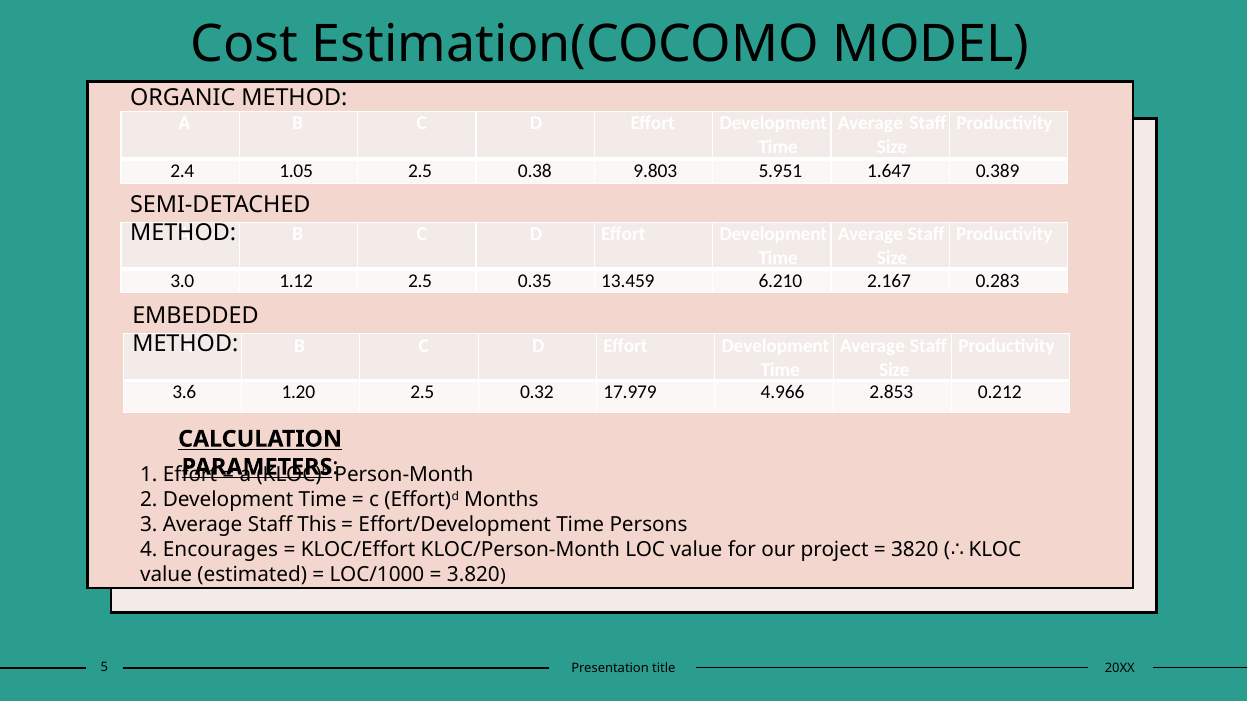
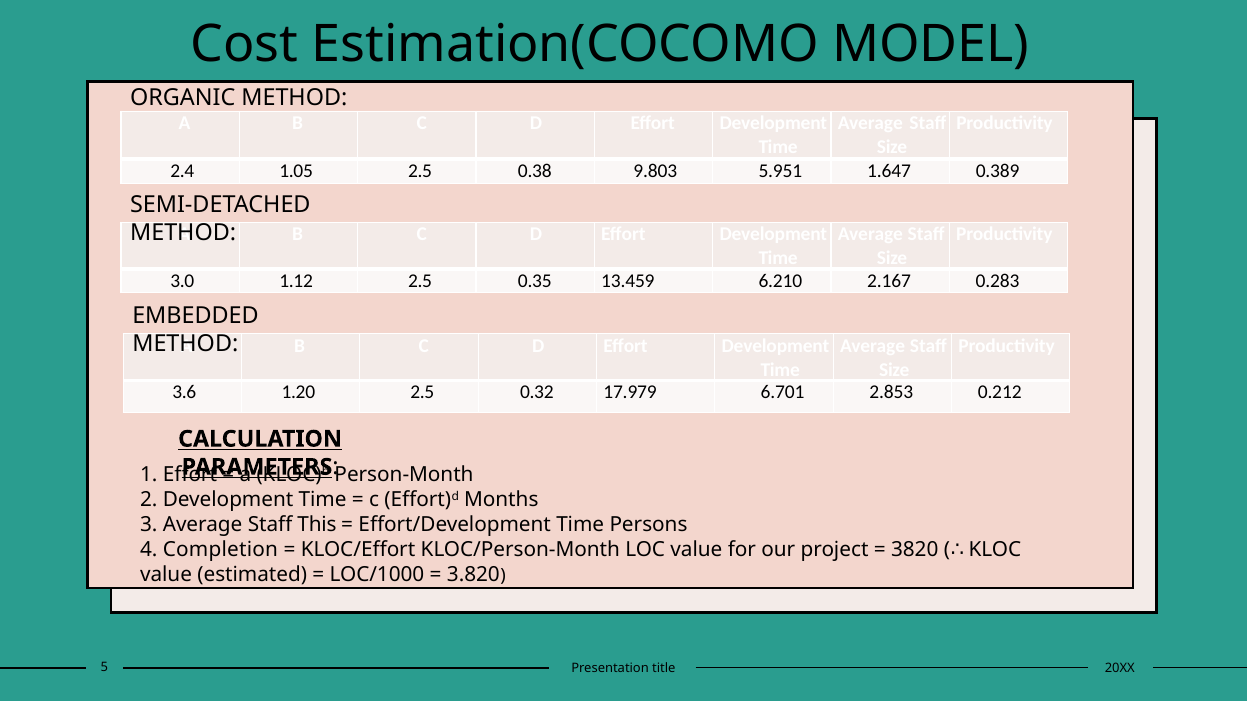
4.966: 4.966 -> 6.701 (783, 393)
Encourages: Encourages -> Completion (220, 550)
